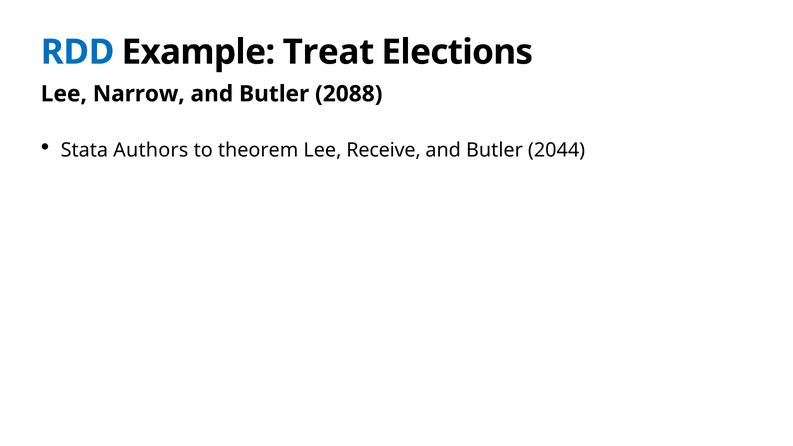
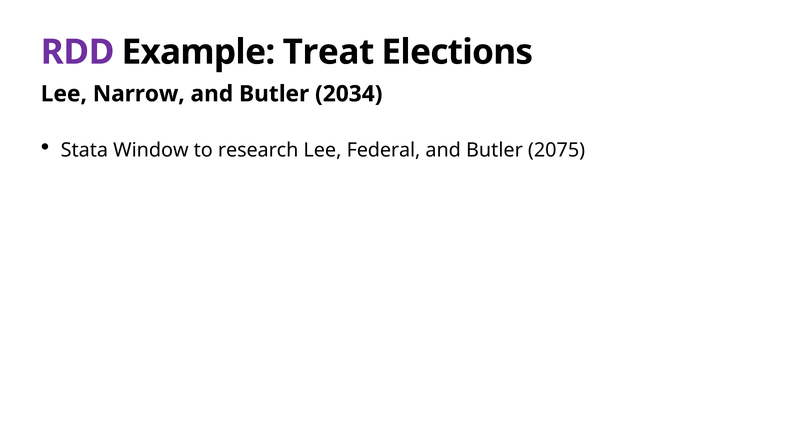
RDD colour: blue -> purple (78, 52)
2088: 2088 -> 2034 (349, 94)
Authors: Authors -> Window (151, 150)
theorem: theorem -> research (258, 150)
Receive: Receive -> Federal (383, 150)
2044: 2044 -> 2075 (557, 150)
